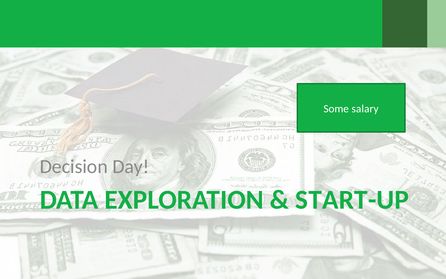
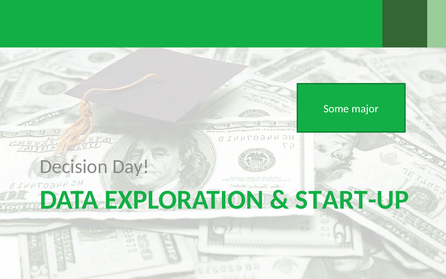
salary: salary -> major (365, 109)
